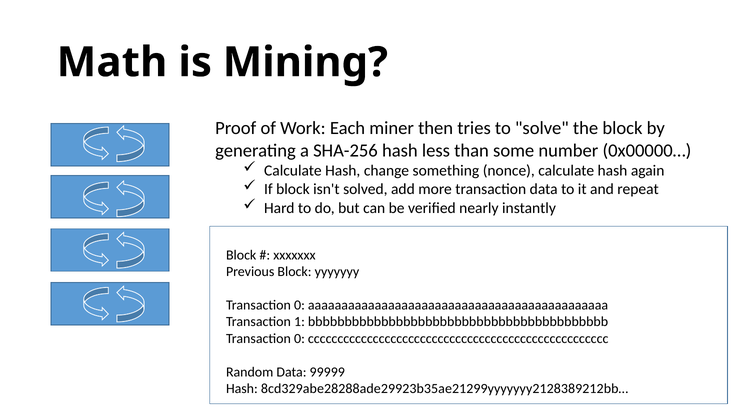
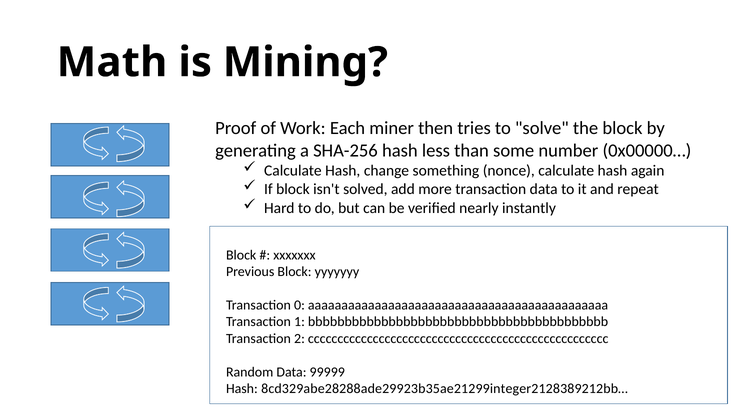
0: 0 -> 2 (299, 339)
8cd329abe28288ade29923b35ae21299yyyyyyy2128389212bb…: 8cd329abe28288ade29923b35ae21299yyyyyyy2128389212bb… -> 8cd329abe28288ade29923b35ae21299integer2128389212bb… (445, 389)
